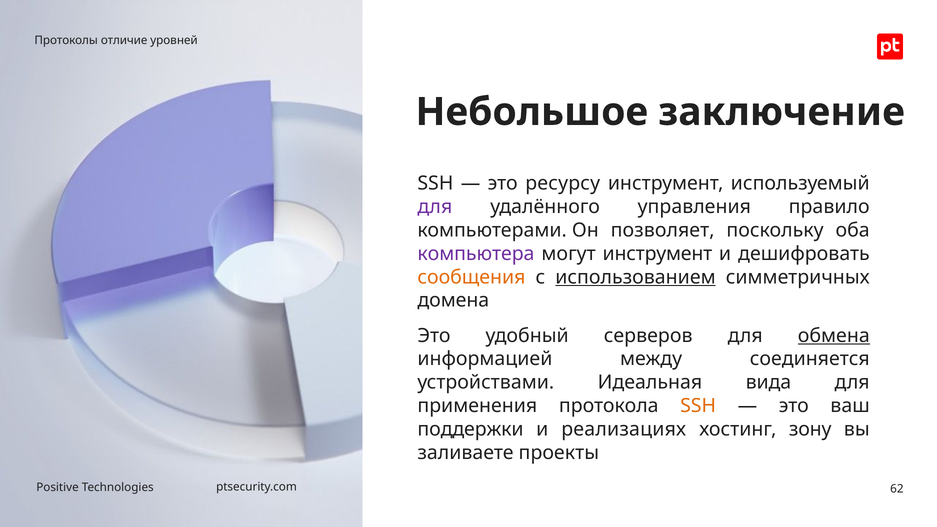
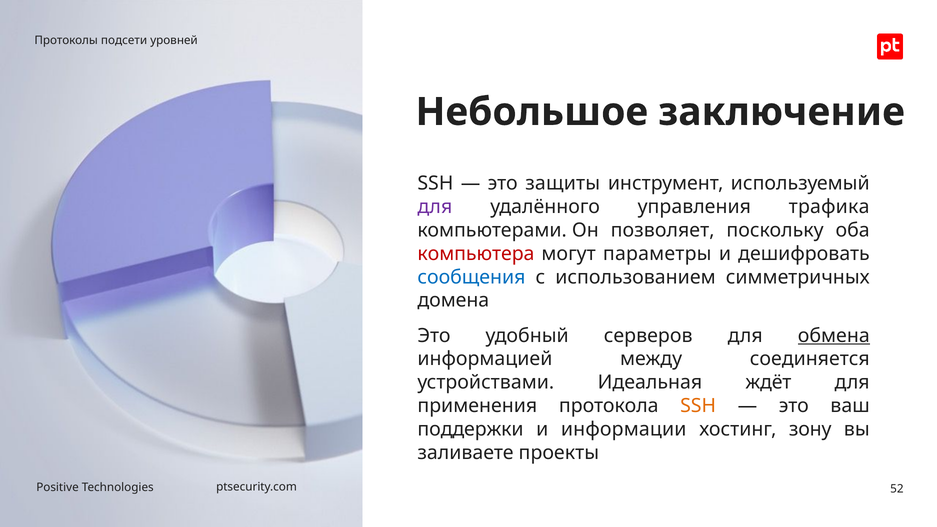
отличие: отличие -> подсети (124, 41)
ресурсу: ресурсу -> защиты (563, 183)
правило: правило -> трафика (829, 207)
компьютера colour: purple -> red (476, 254)
могут инструмент: инструмент -> параметры (657, 254)
сообщения colour: orange -> blue (471, 277)
использованием underline: present -> none (635, 277)
вида: вида -> ждёт (768, 383)
реализациях: реализациях -> информации (624, 429)
62: 62 -> 52 (897, 489)
